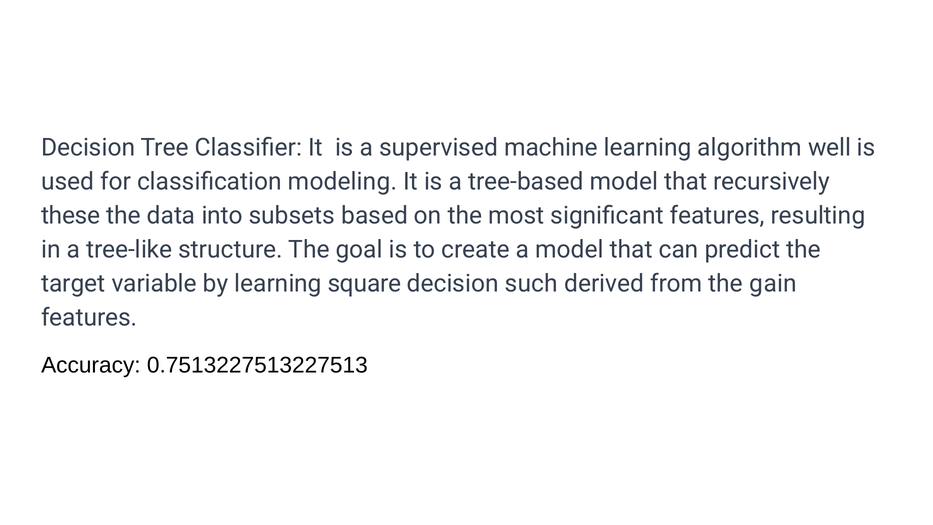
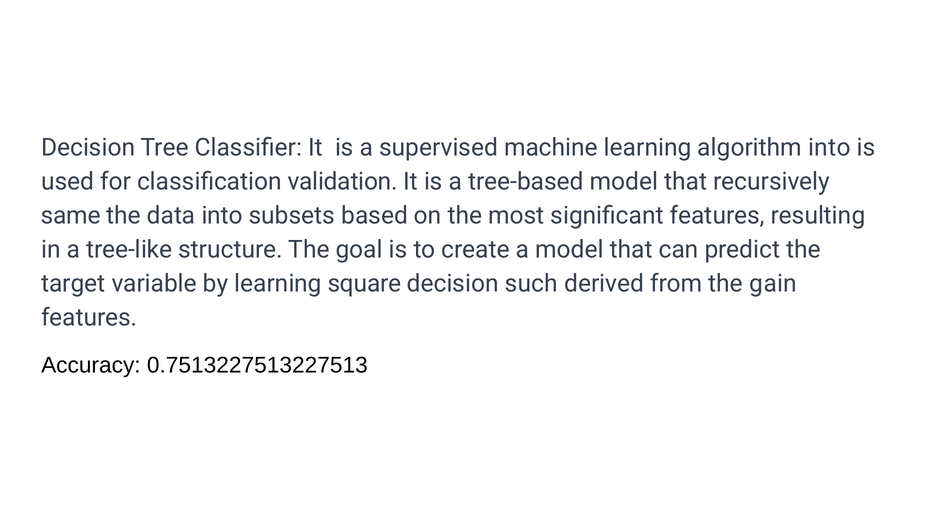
algorithm well: well -> into (829, 148)
modeling: modeling -> validation (343, 182)
these: these -> same (71, 216)
